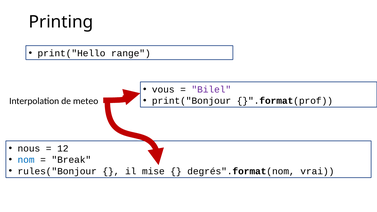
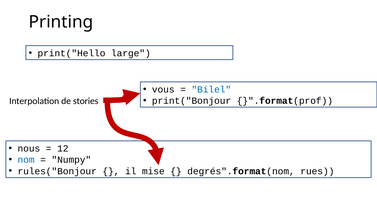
range: range -> large (131, 53)
Bilel colour: purple -> blue (211, 90)
meteo: meteo -> stories (86, 101)
Break: Break -> Numpy (71, 160)
vrai: vrai -> rues (317, 171)
